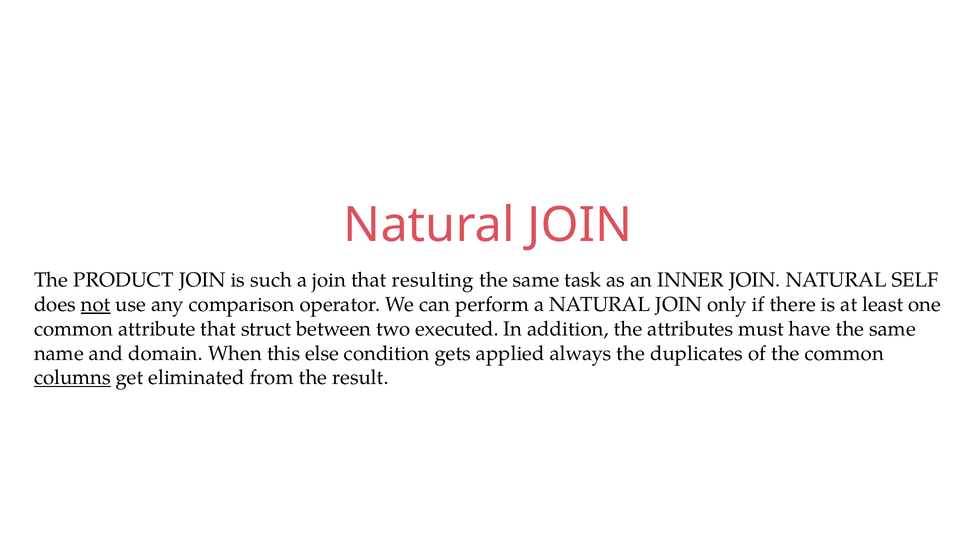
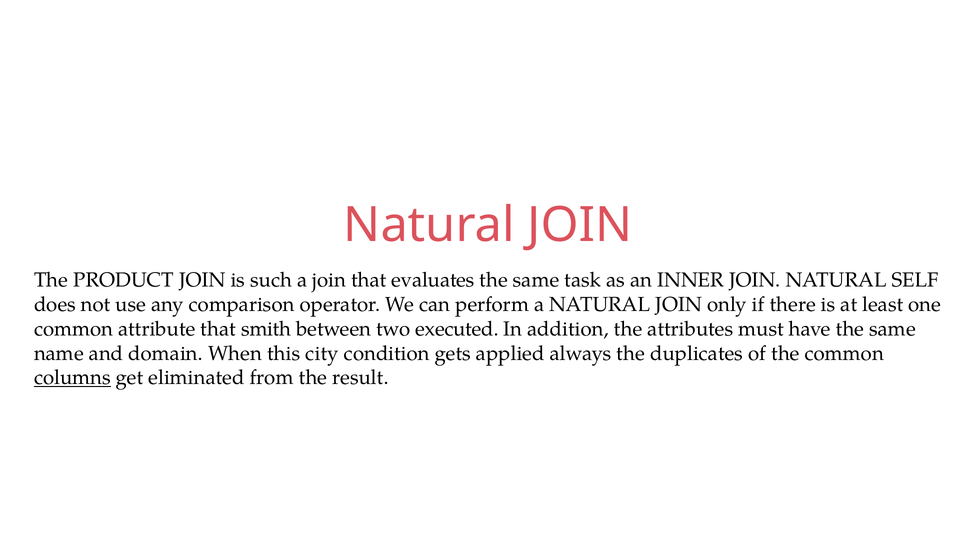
resulting: resulting -> evaluates (433, 280)
not underline: present -> none (96, 305)
struct: struct -> smith (266, 329)
else: else -> city (322, 353)
